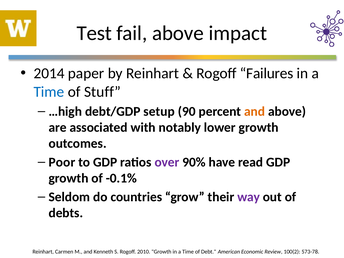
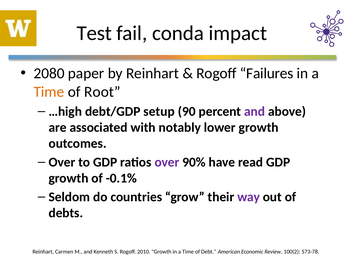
fail above: above -> conda (178, 33)
2014: 2014 -> 2080 (49, 73)
Time colour: blue -> orange (49, 92)
Stuff: Stuff -> Root (102, 92)
and colour: orange -> purple (254, 111)
Poor: Poor -> Over (62, 162)
